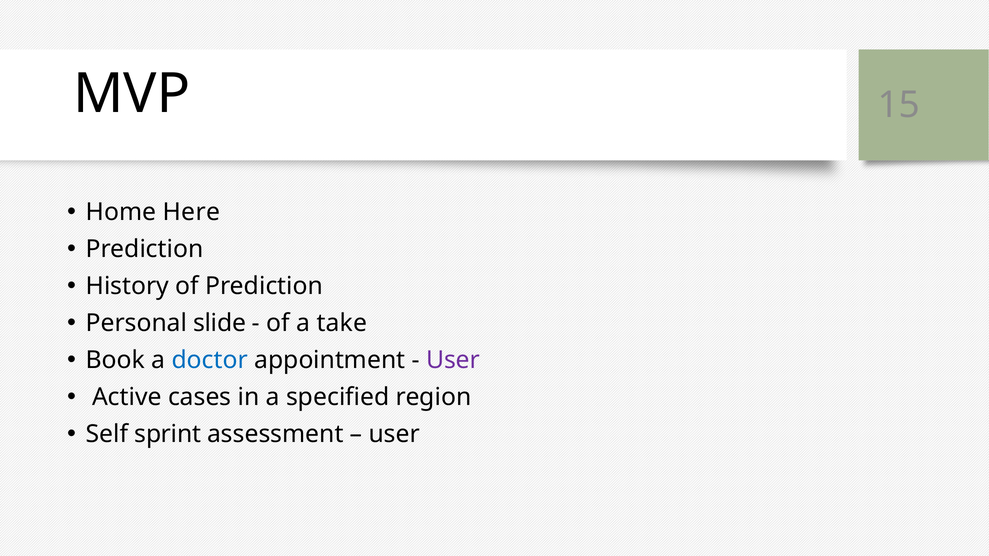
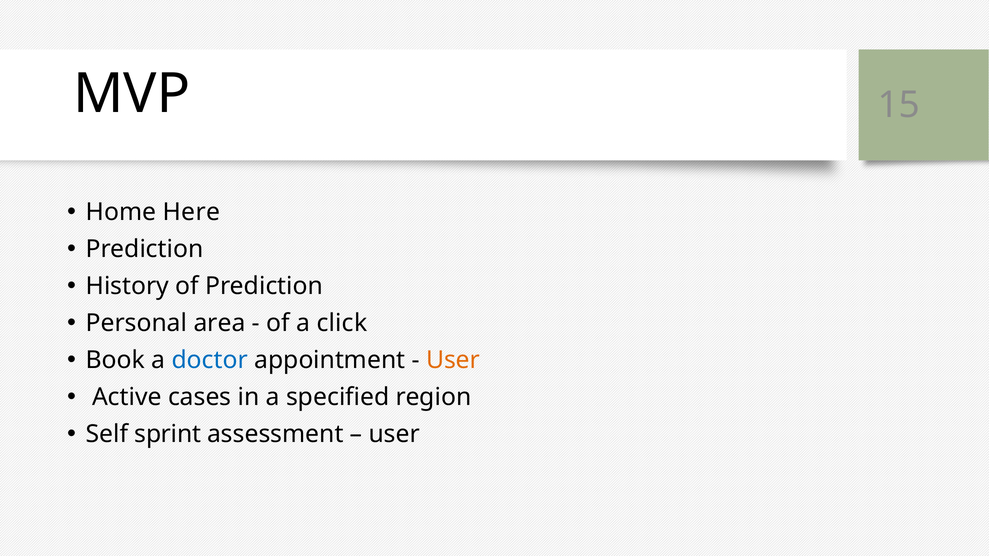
slide: slide -> area (220, 323)
take: take -> click (342, 323)
User colour: purple -> orange (453, 360)
